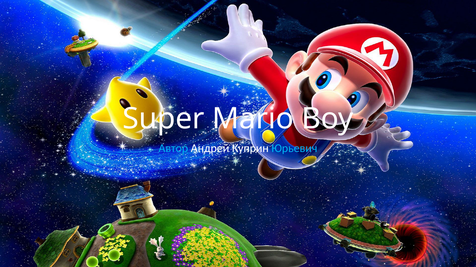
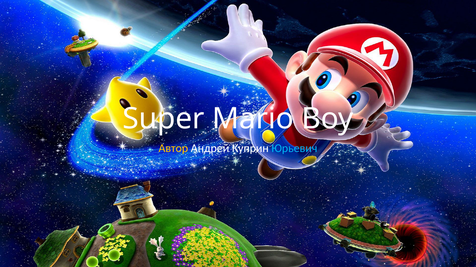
Автор colour: light blue -> yellow (173, 149)
